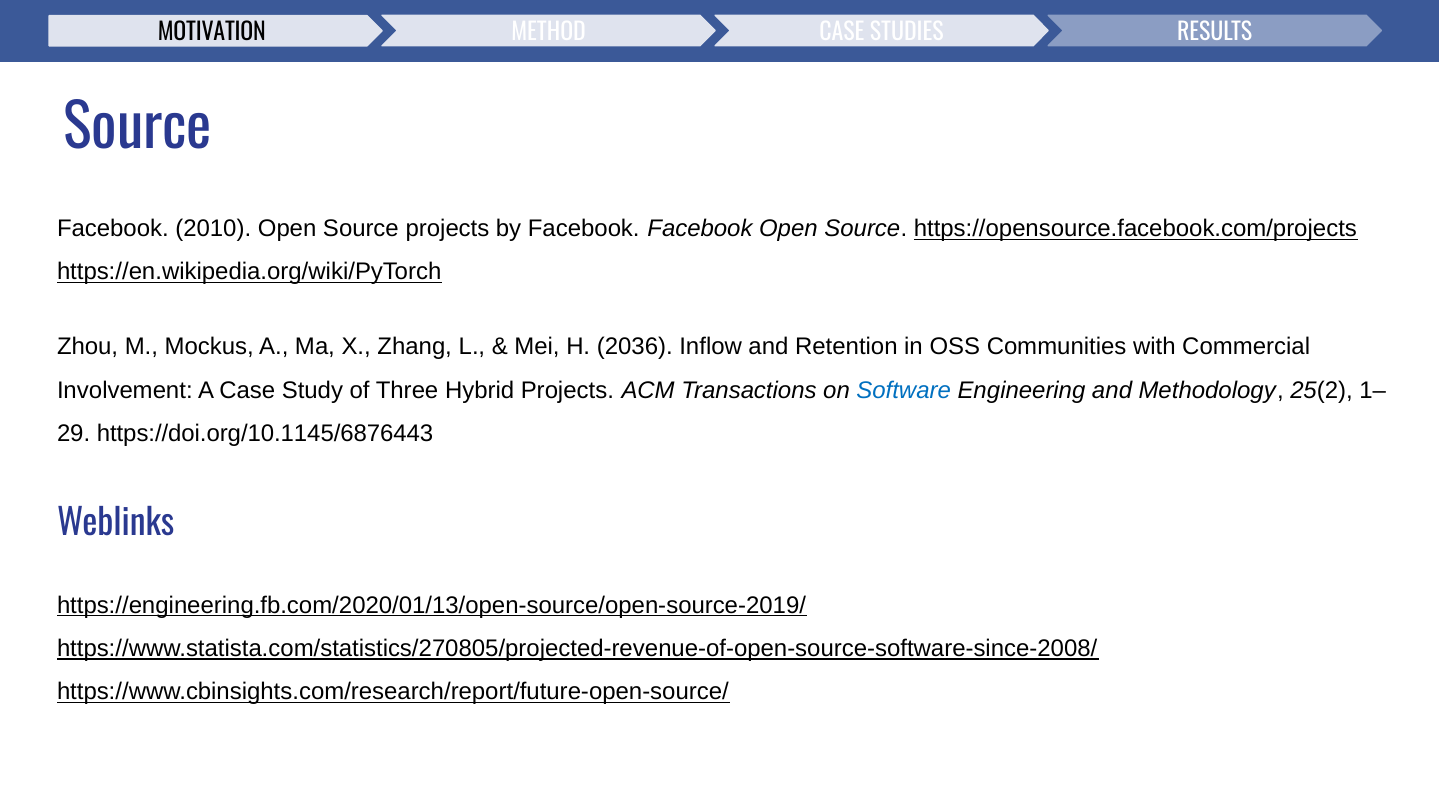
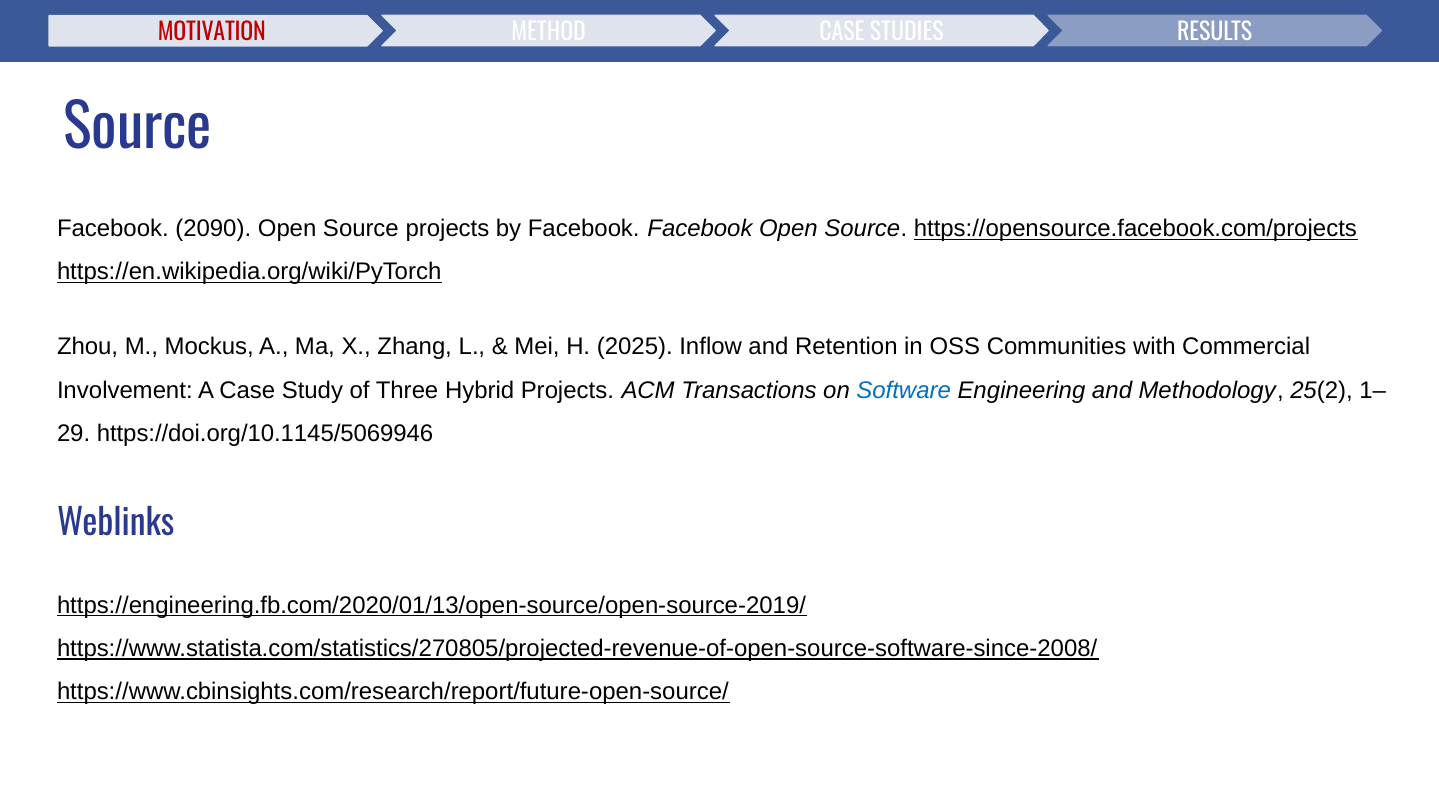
MOTIVATION colour: black -> red (212, 32)
2010: 2010 -> 2090 (213, 228)
2036: 2036 -> 2025 (635, 347)
https://doi.org/10.1145/6876443: https://doi.org/10.1145/6876443 -> https://doi.org/10.1145/5069946 (265, 433)
